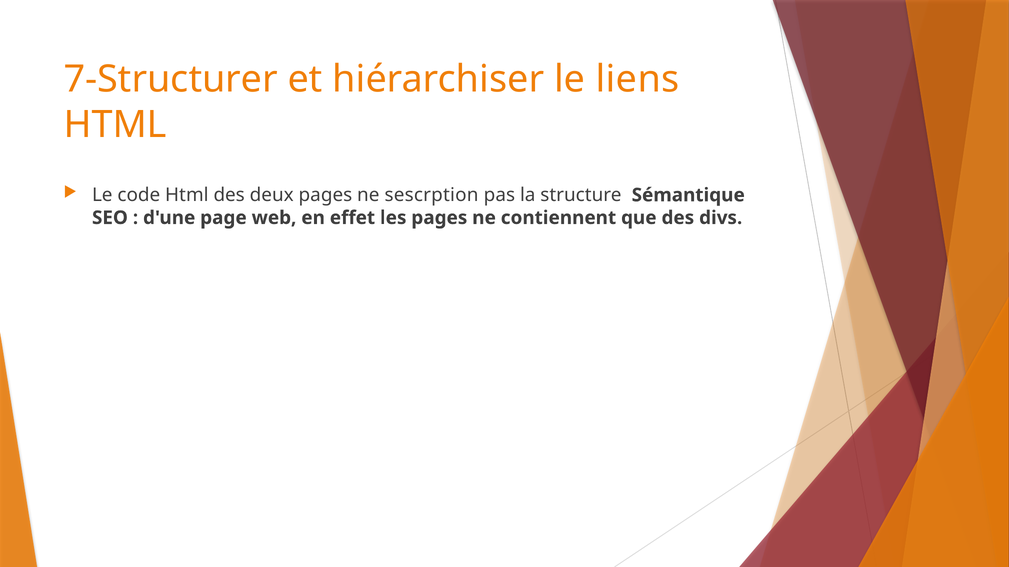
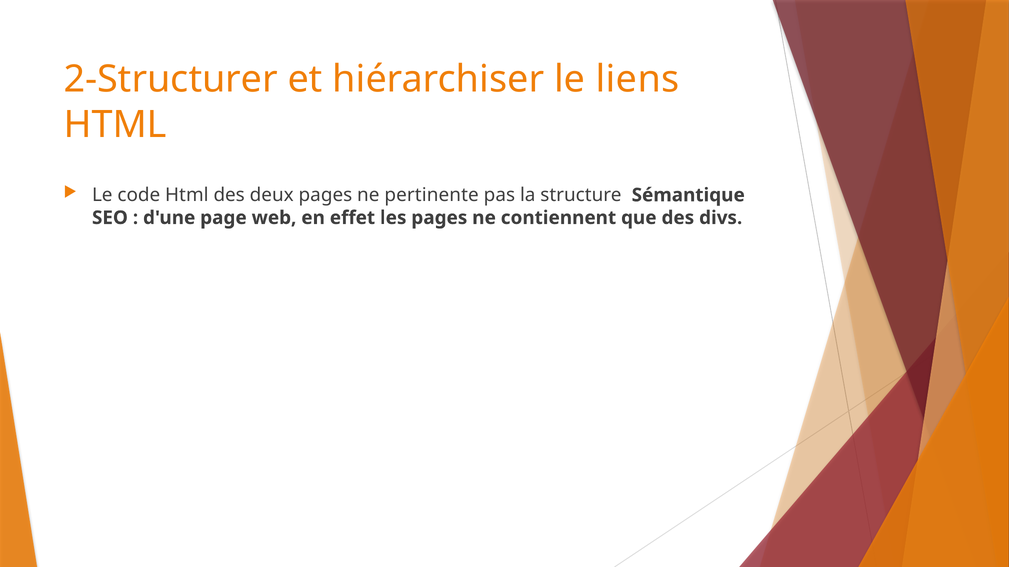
7-Structurer: 7-Structurer -> 2-Structurer (171, 80)
sescrption: sescrption -> pertinente (432, 195)
